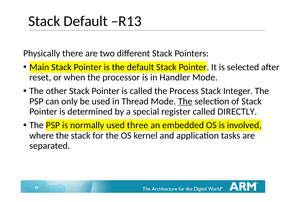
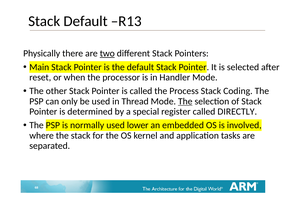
two underline: none -> present (107, 53)
Integer: Integer -> Coding (238, 91)
three: three -> lower (138, 125)
